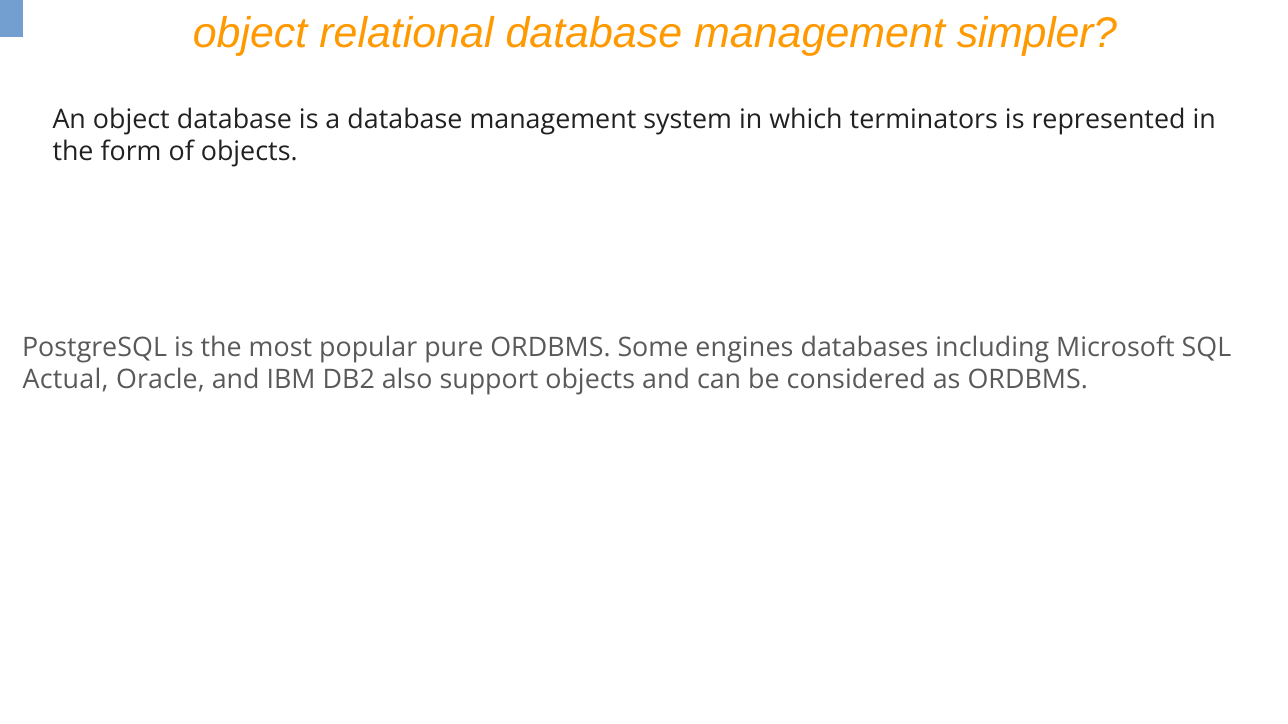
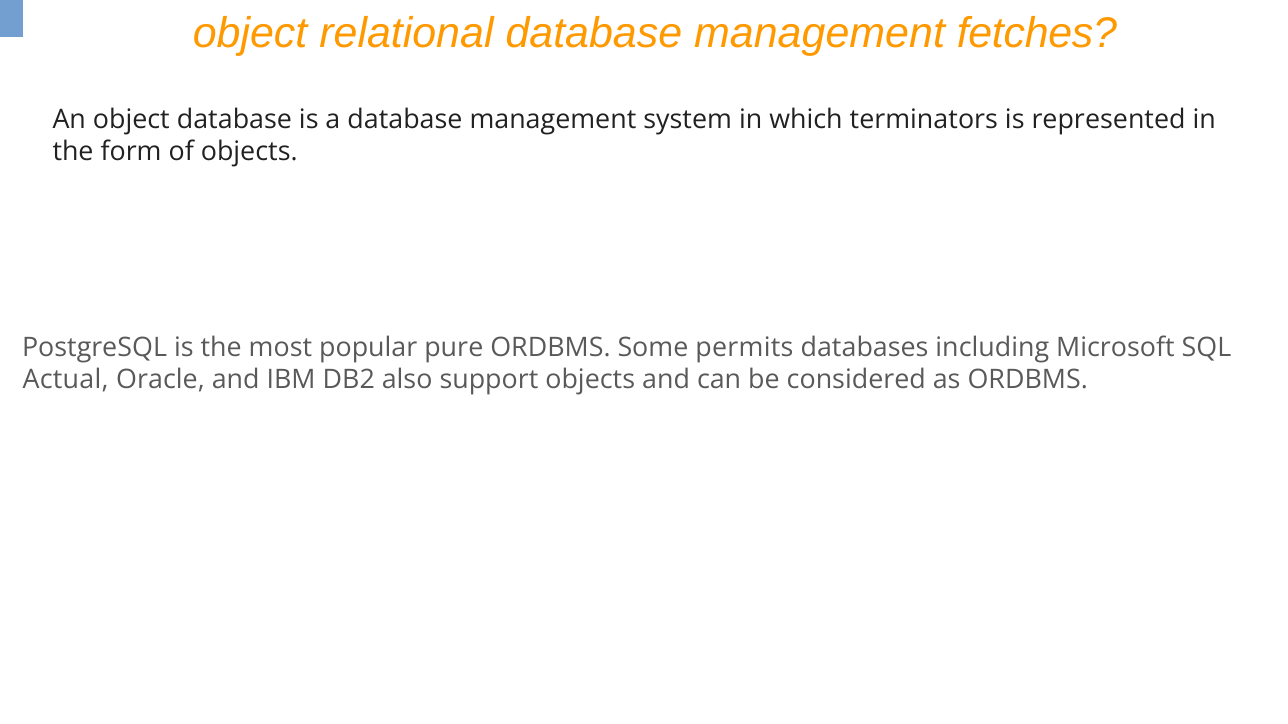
simpler: simpler -> fetches (1037, 33)
engines: engines -> permits (744, 348)
